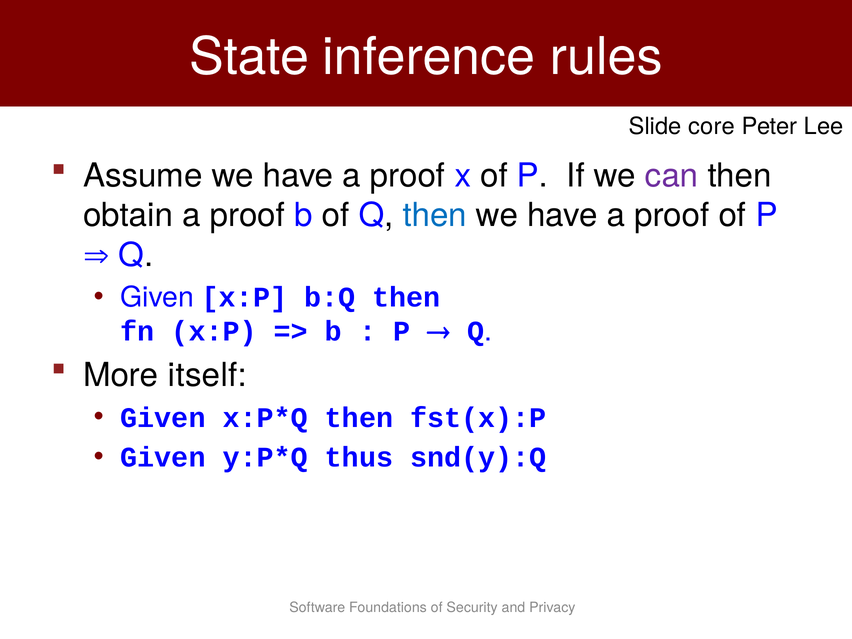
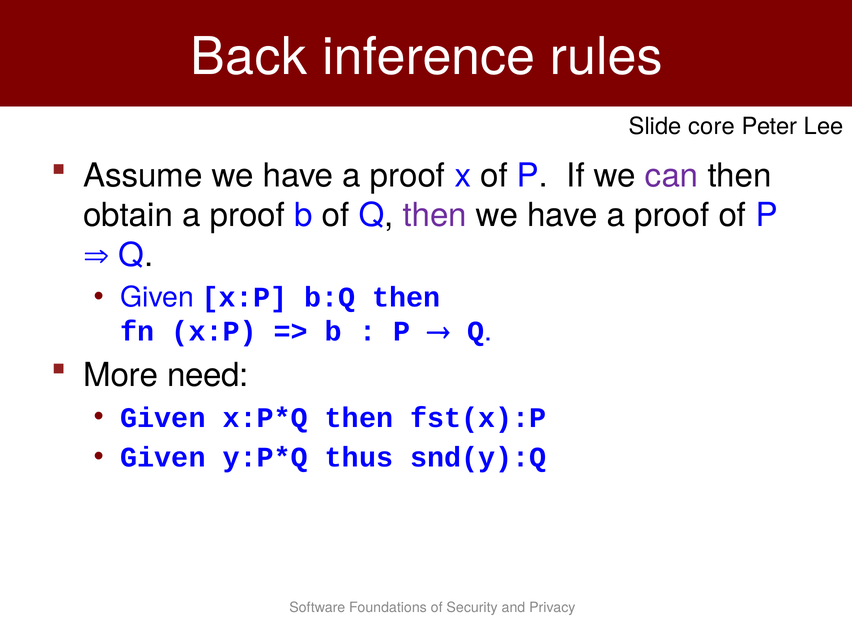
State: State -> Back (249, 57)
then colour: blue -> purple (435, 215)
itself: itself -> need (208, 375)
